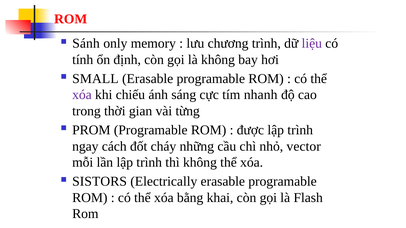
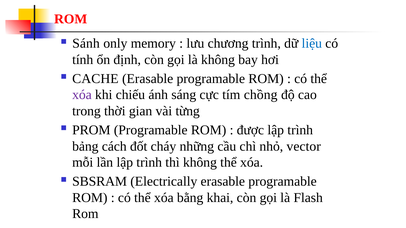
liệu colour: purple -> blue (312, 44)
SMALL: SMALL -> CACHE (95, 79)
nhanh: nhanh -> chồng (261, 95)
ngay: ngay -> bảng (85, 146)
SISTORS: SISTORS -> SBSRAM (100, 182)
